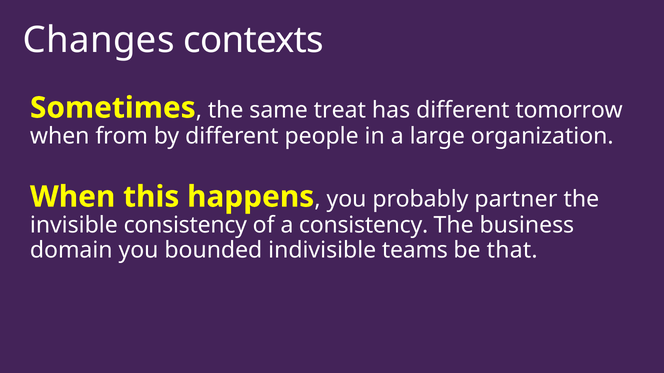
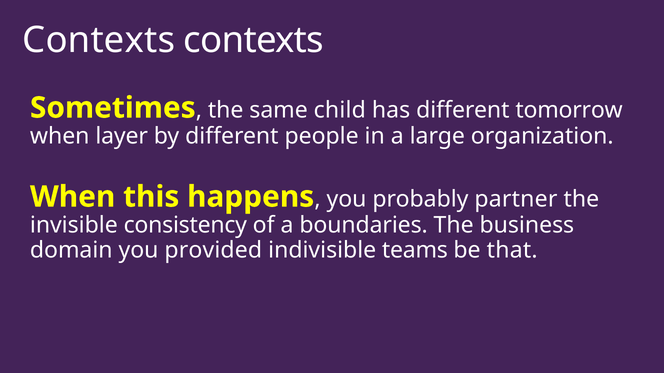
Changes: Changes -> Contexts (99, 40)
treat: treat -> child (340, 110)
from: from -> layer (122, 137)
a consistency: consistency -> boundaries (364, 226)
bounded: bounded -> provided (213, 251)
